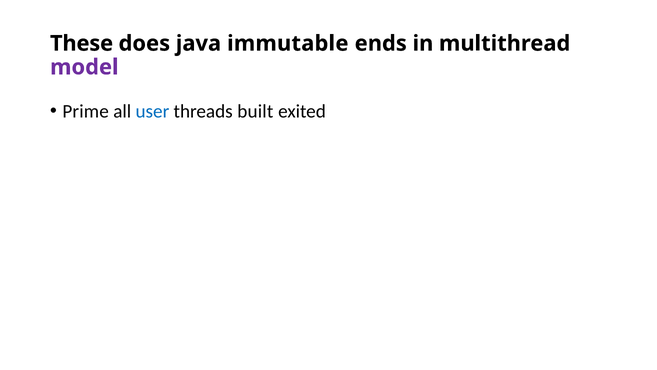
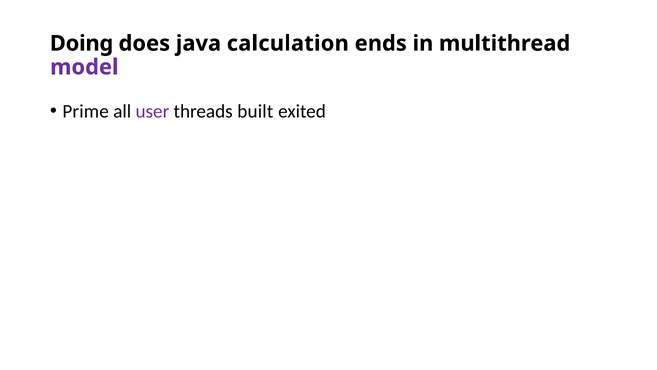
These: These -> Doing (82, 43)
immutable: immutable -> calculation (288, 43)
user colour: blue -> purple (152, 111)
